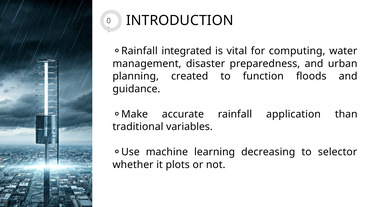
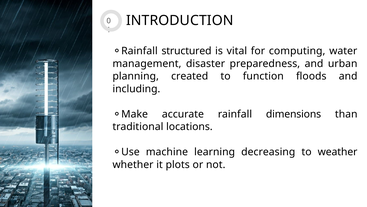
integrated: integrated -> structured (186, 51)
guidance: guidance -> including (136, 89)
application: application -> dimensions (294, 114)
variables: variables -> locations (189, 126)
selector: selector -> weather (338, 152)
